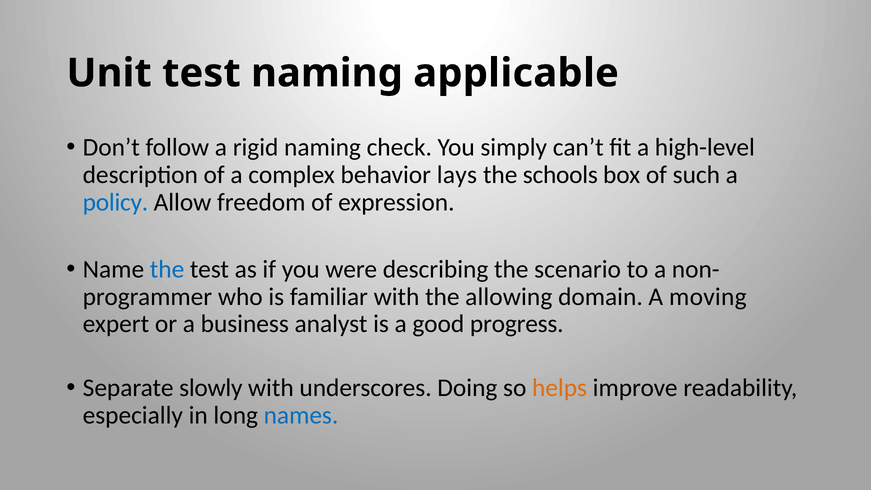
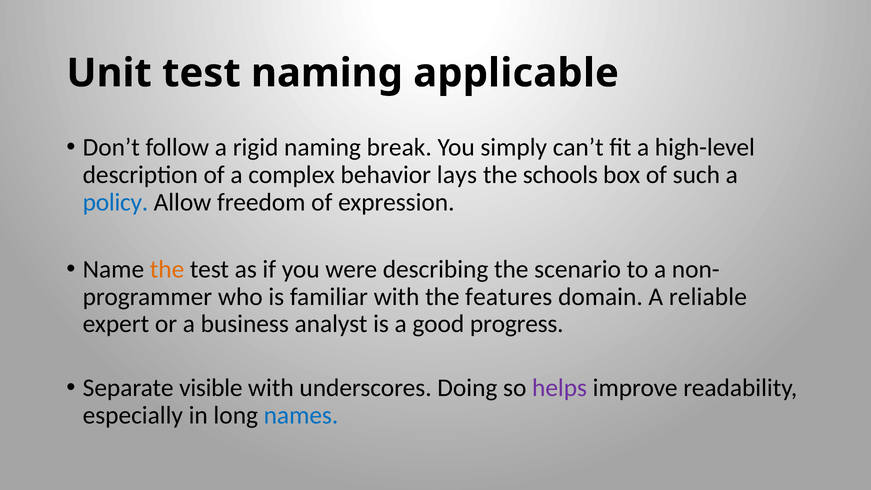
check: check -> break (399, 147)
the colour: blue -> orange (167, 269)
allowing: allowing -> features (509, 297)
moving: moving -> reliable (708, 297)
slowly: slowly -> visible (211, 388)
helps colour: orange -> purple (560, 388)
